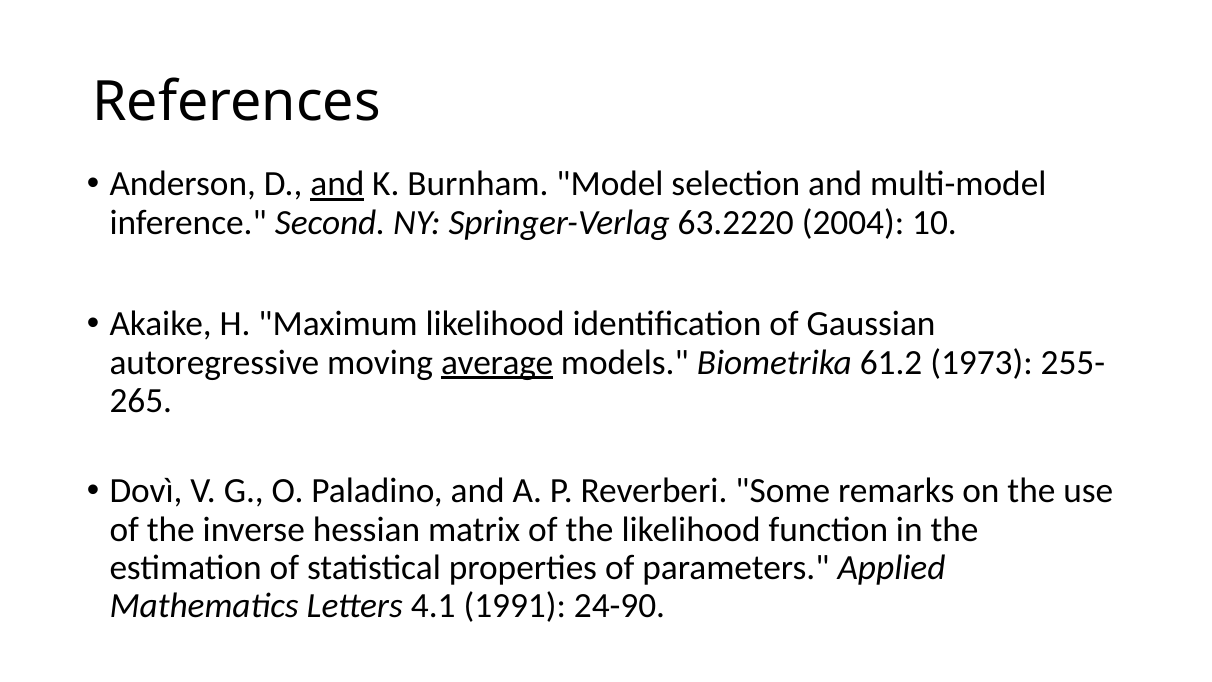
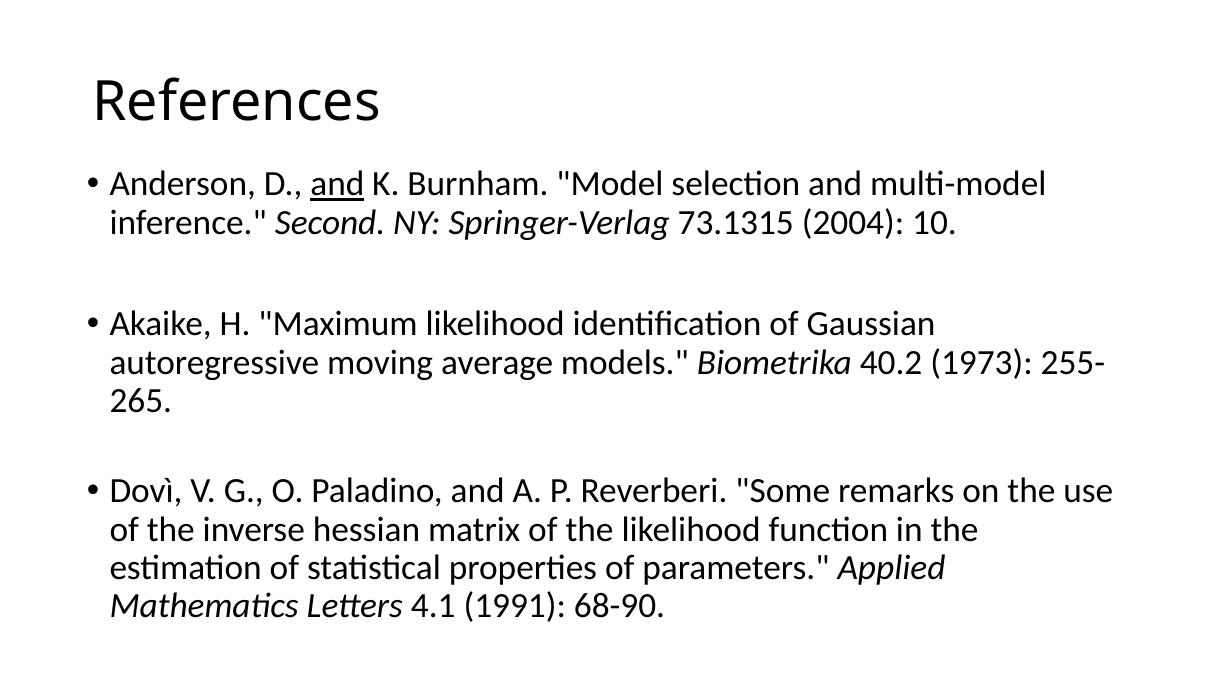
63.2220: 63.2220 -> 73.1315 (736, 222)
average underline: present -> none (497, 362)
61.2: 61.2 -> 40.2 (891, 362)
24-90: 24-90 -> 68-90 (620, 606)
